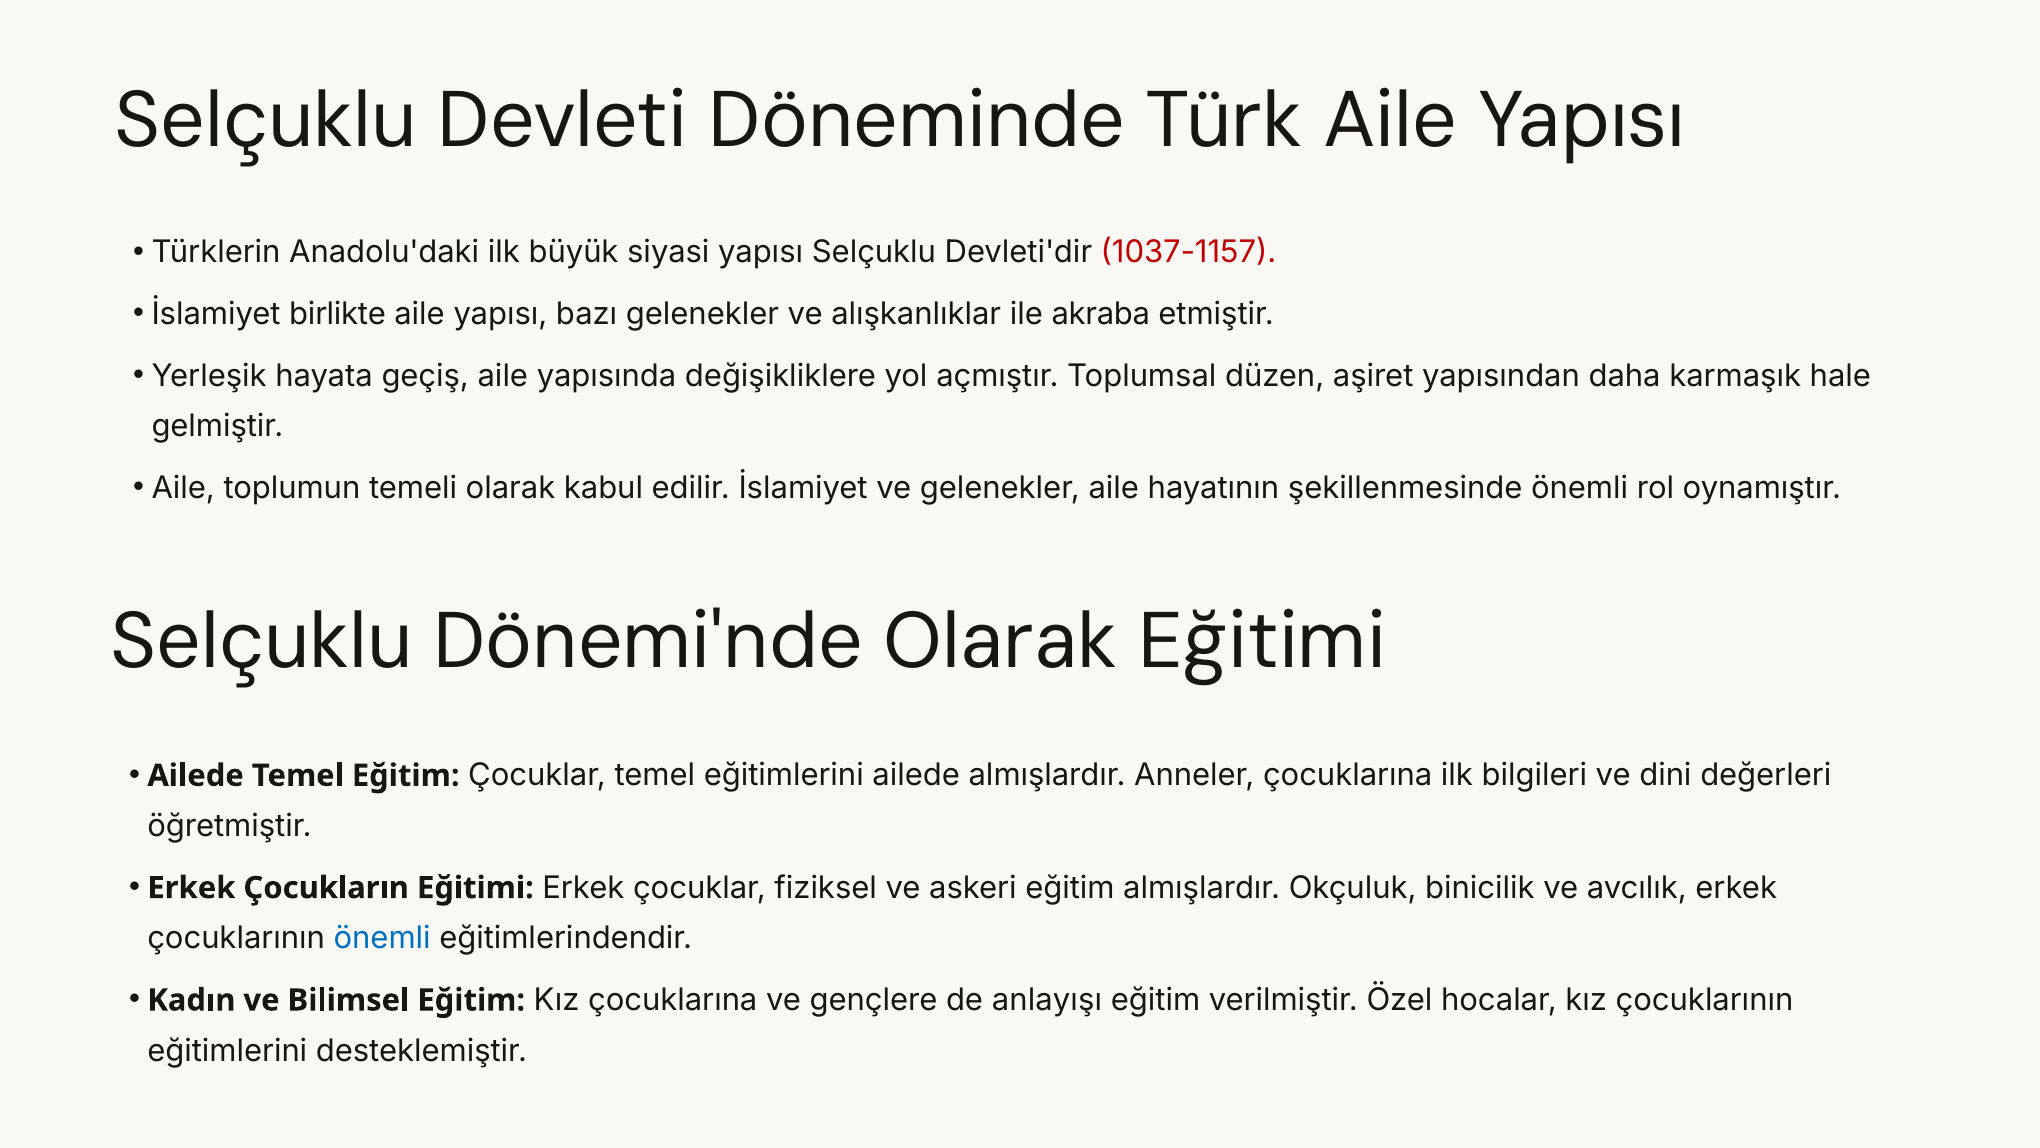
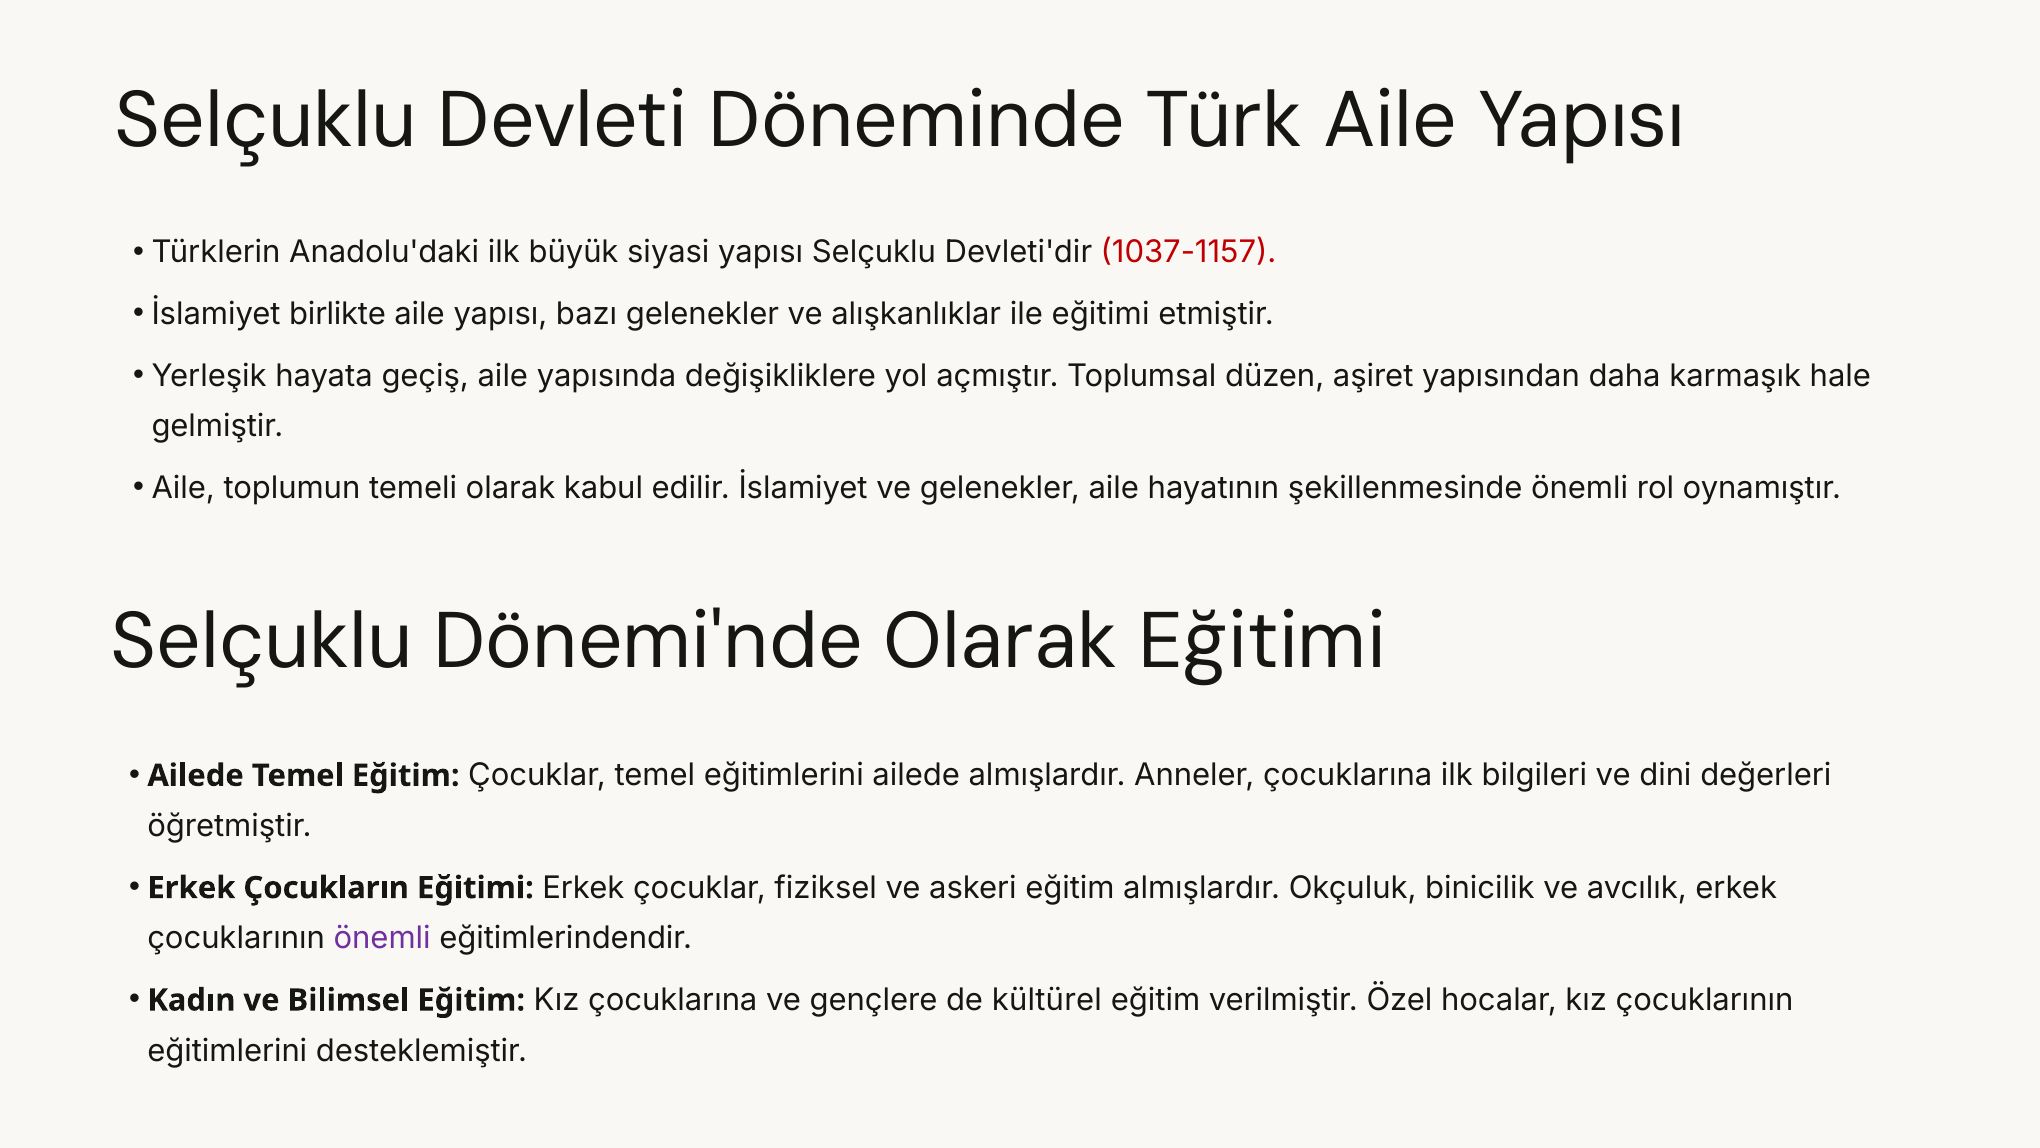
ile akraba: akraba -> eğitimi (1101, 314)
önemli colour: blue -> purple (382, 938)
anlayışı: anlayışı -> kültürel (1047, 1000)
